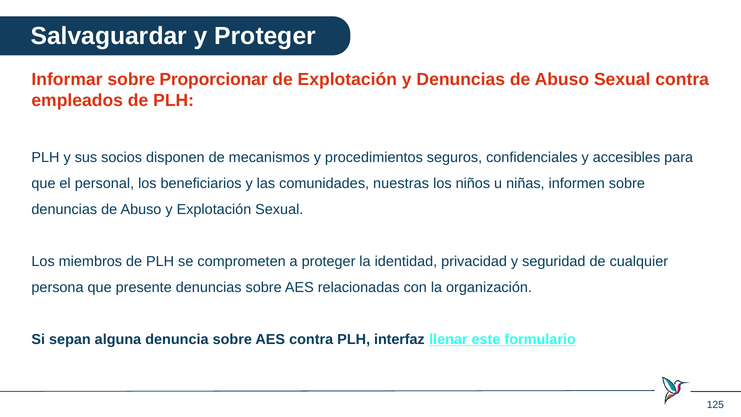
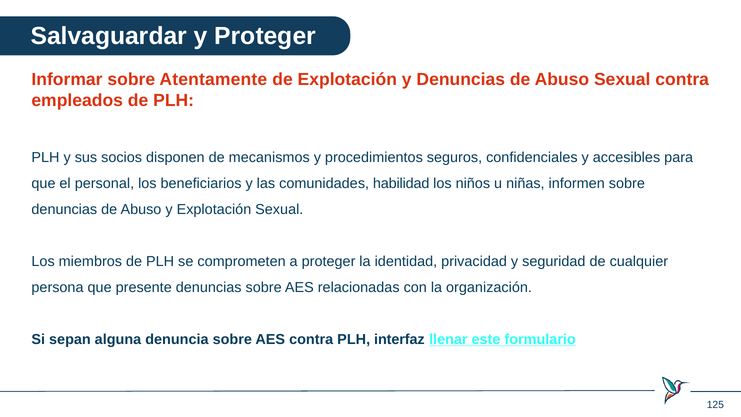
Proporcionar: Proporcionar -> Atentamente (213, 79)
nuestras: nuestras -> habilidad (401, 184)
